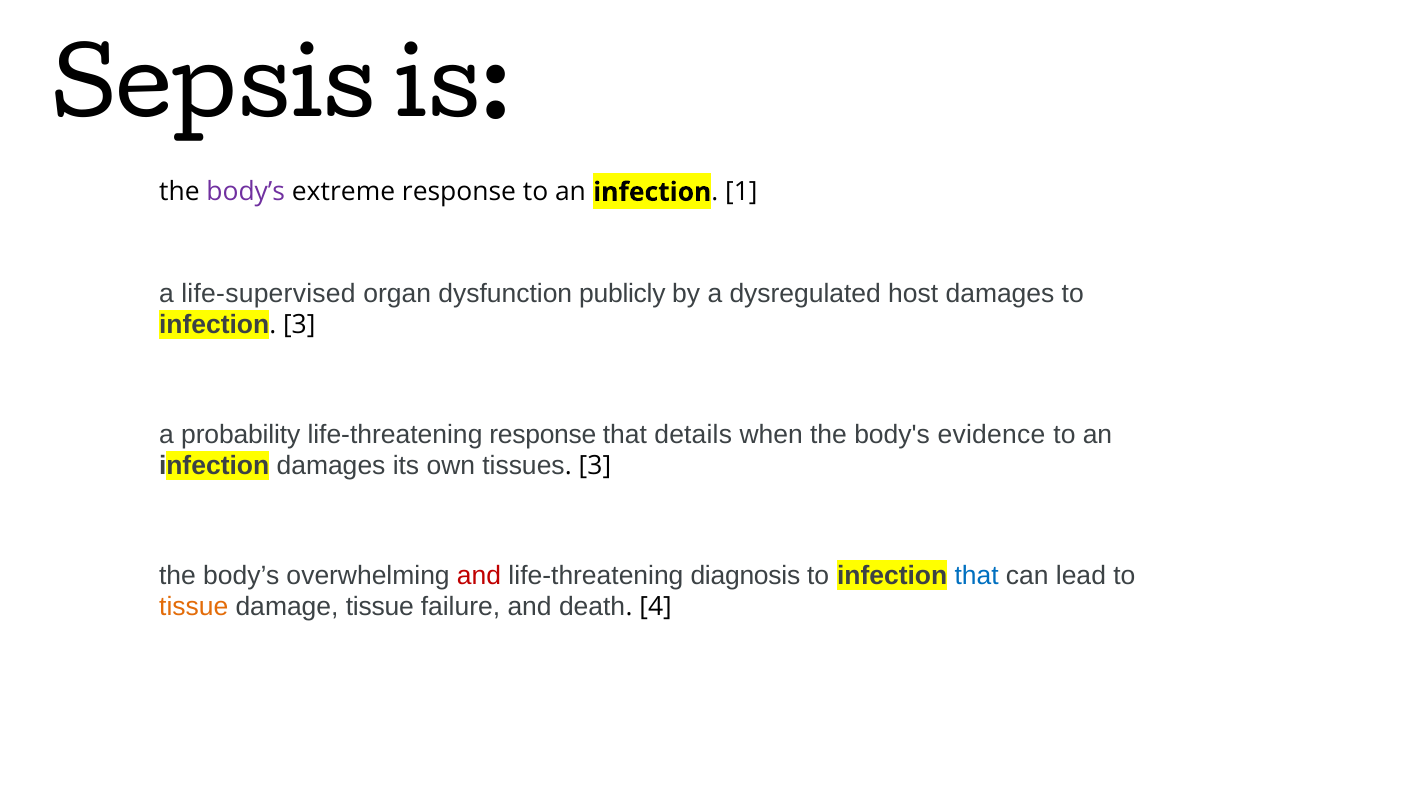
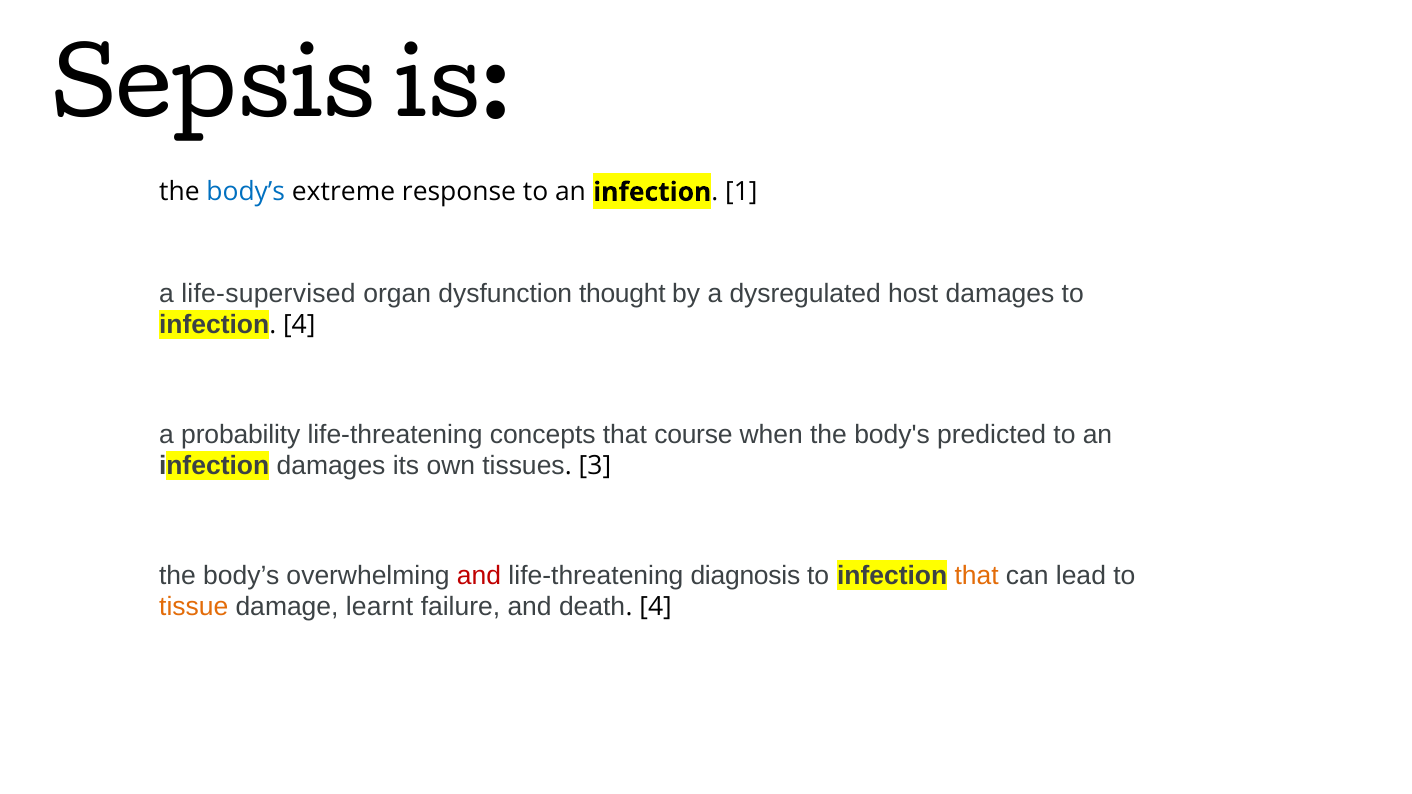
body’s colour: purple -> blue (246, 192)
publicly: publicly -> thought (622, 293)
infection 3: 3 -> 4 (299, 325)
life-threatening response: response -> concepts (543, 434)
details: details -> course (693, 434)
evidence: evidence -> predicted (992, 434)
that colour: blue -> orange (977, 576)
damage tissue: tissue -> learnt (380, 607)
